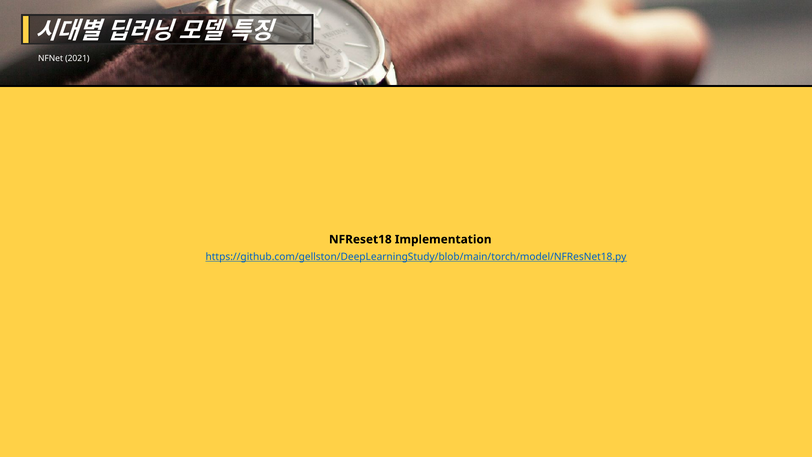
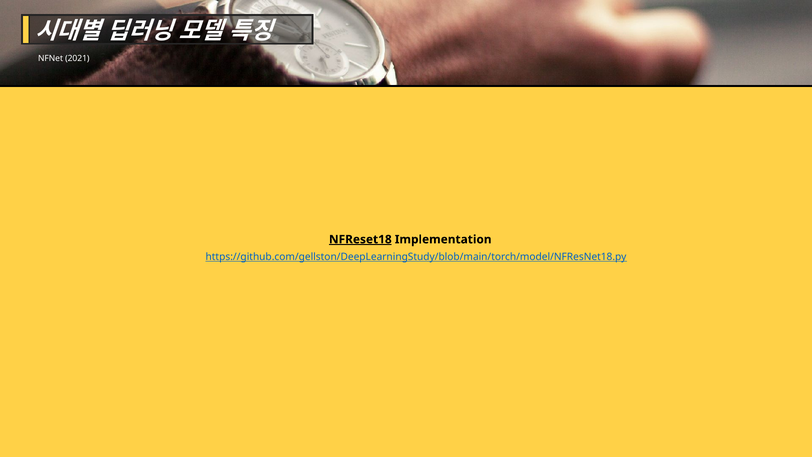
NFReset18 underline: none -> present (360, 239)
